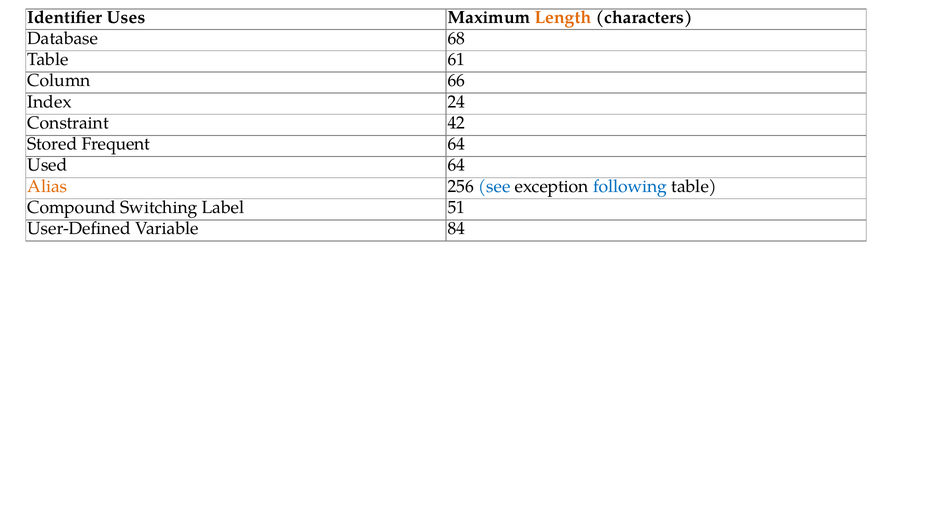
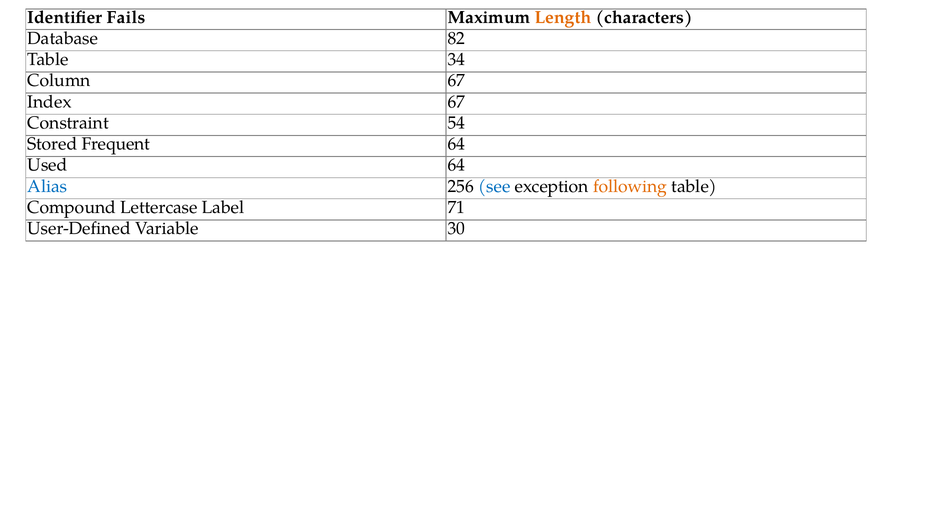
Uses: Uses -> Fails (126, 17)
68: 68 -> 82 (456, 38)
61: 61 -> 34 (456, 59)
Column 66: 66 -> 67 (456, 81)
Index 24: 24 -> 67 (456, 102)
42: 42 -> 54 (456, 123)
Alias colour: orange -> blue (47, 186)
following colour: blue -> orange (630, 186)
Switching: Switching -> Lettercase (159, 207)
51: 51 -> 71 (456, 207)
84: 84 -> 30 (456, 228)
